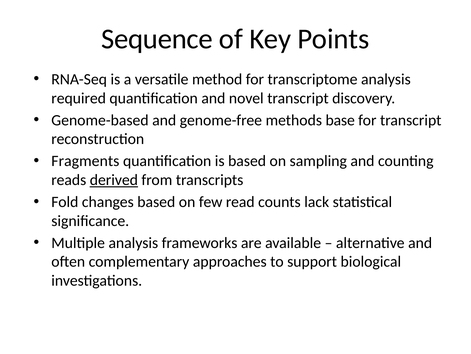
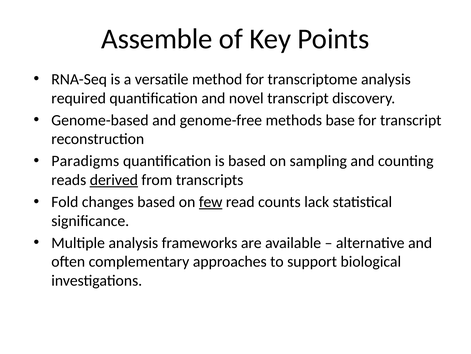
Sequence: Sequence -> Assemble (157, 39)
Fragments: Fragments -> Paradigms (85, 161)
few underline: none -> present (211, 202)
